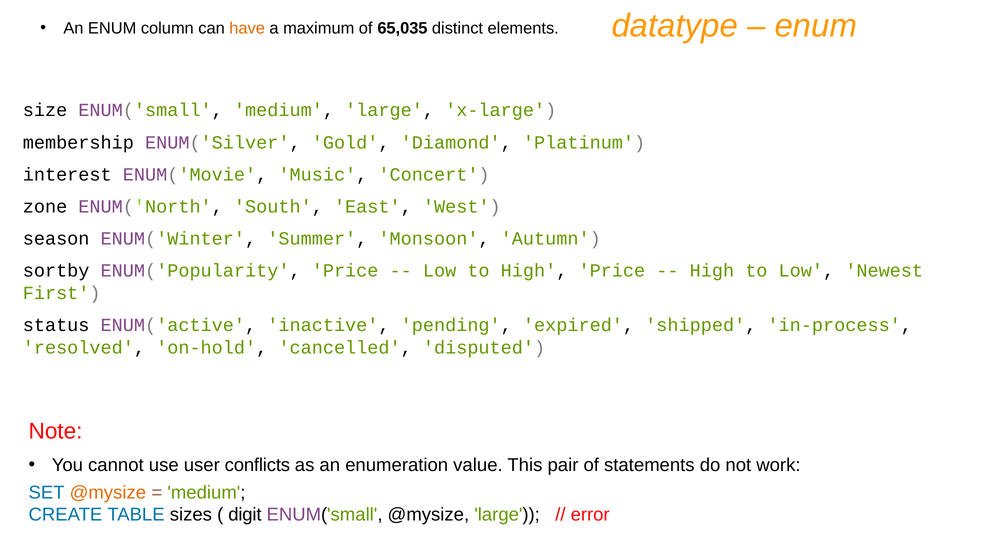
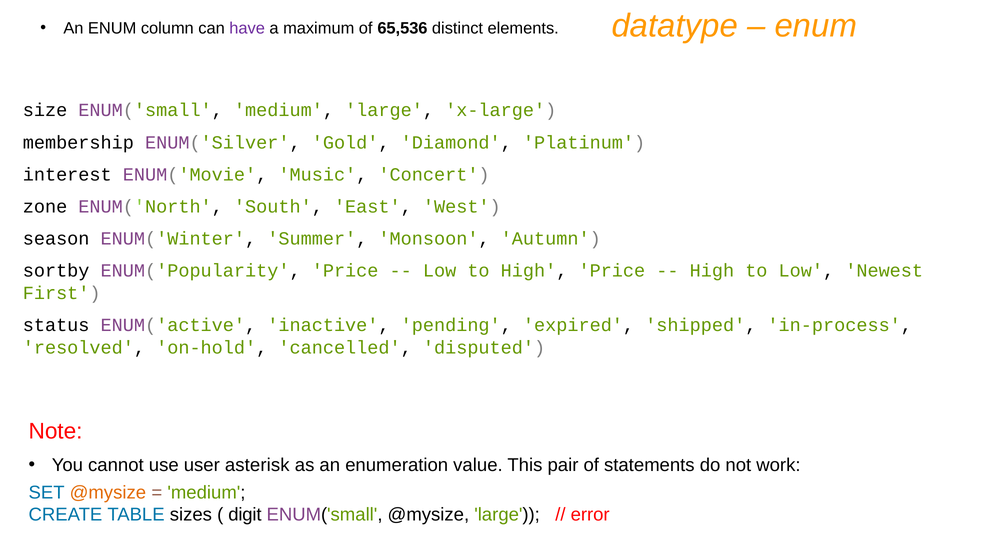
have colour: orange -> purple (247, 28)
65,035: 65,035 -> 65,536 (402, 28)
conflicts: conflicts -> asterisk (257, 465)
